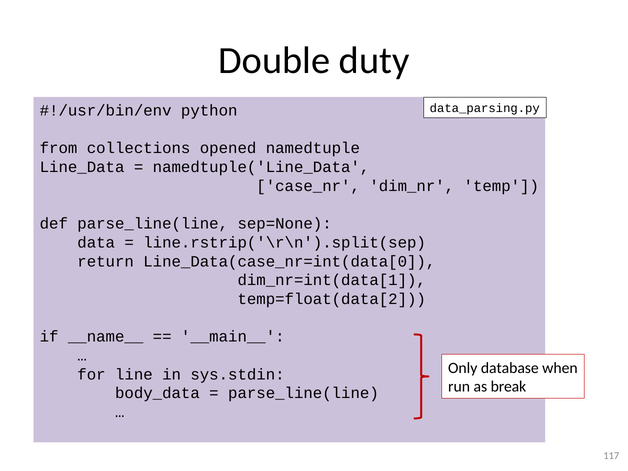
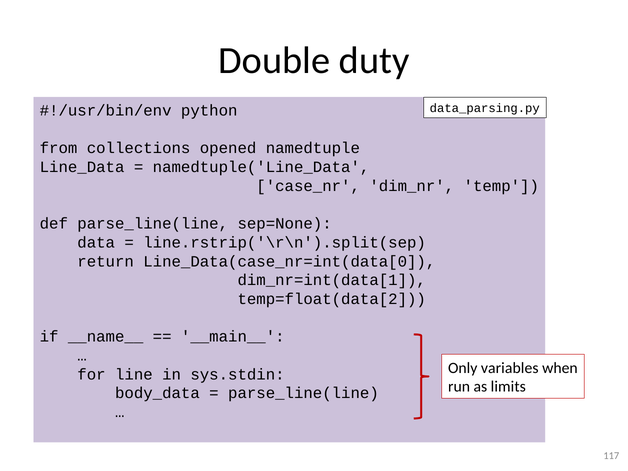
database: database -> variables (510, 368)
break: break -> limits (508, 387)
